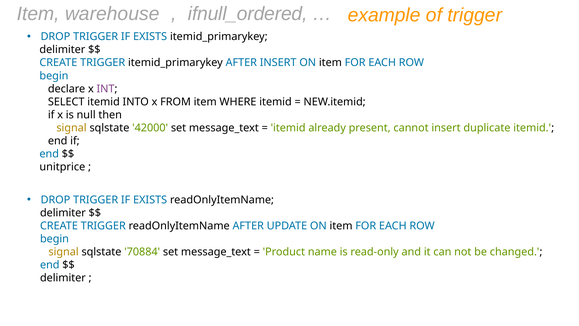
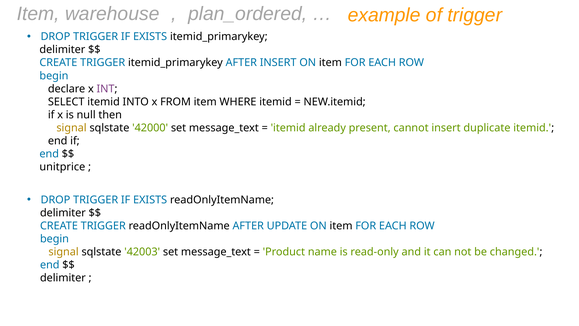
ifnull_ordered: ifnull_ordered -> plan_ordered (248, 14)
70884: 70884 -> 42003 (142, 252)
